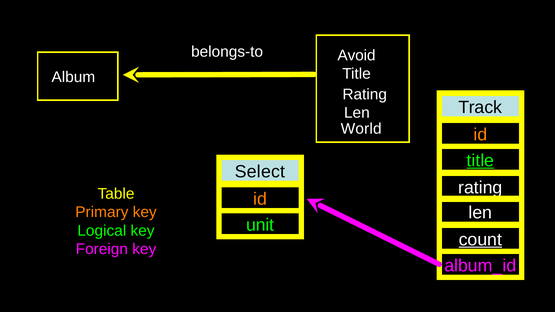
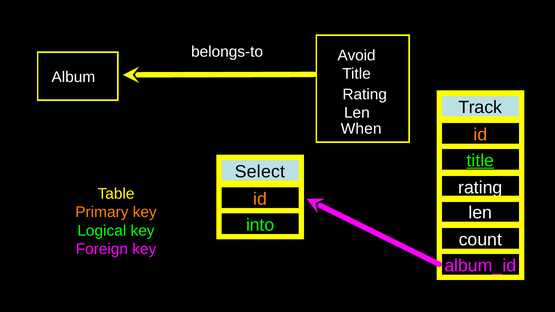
World: World -> When (361, 129)
unit: unit -> into (260, 225)
count underline: present -> none (480, 240)
